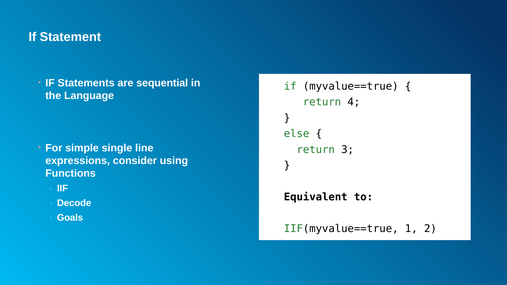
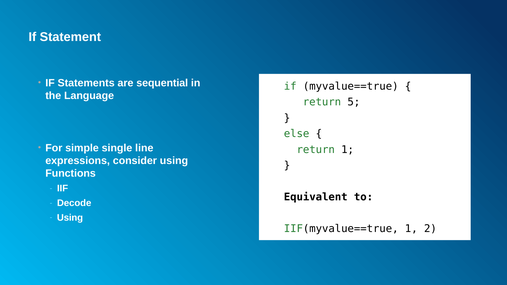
4: 4 -> 5 (354, 102)
return 3: 3 -> 1 (348, 150)
Goals: Goals -> Using (70, 218)
